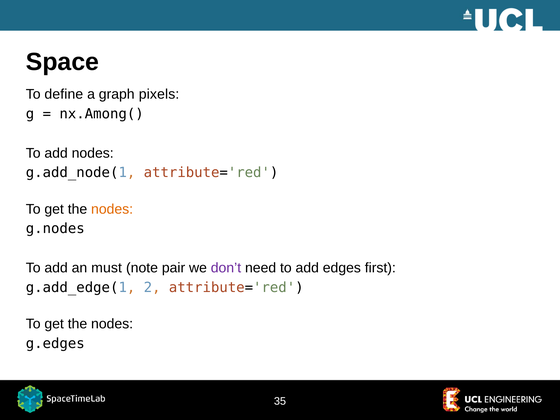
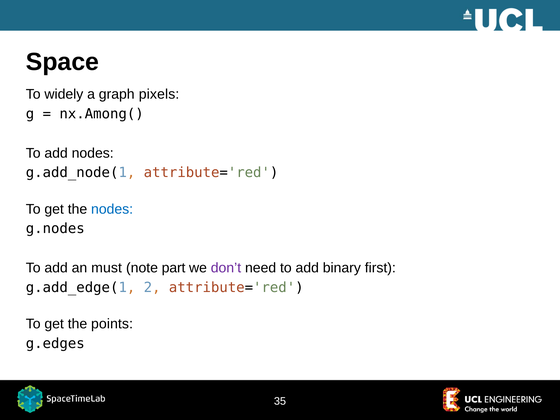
define: define -> widely (64, 94)
nodes colour: orange -> blue (112, 209)
pair: pair -> part (174, 268)
edges: edges -> binary (342, 268)
nodes: nodes -> points (112, 324)
